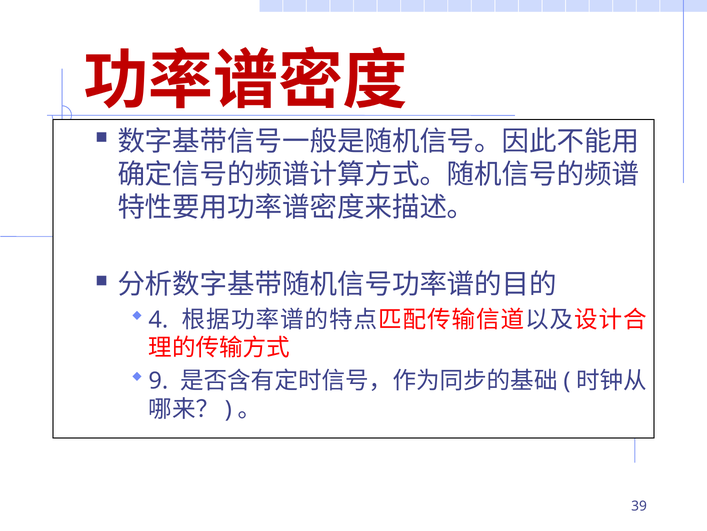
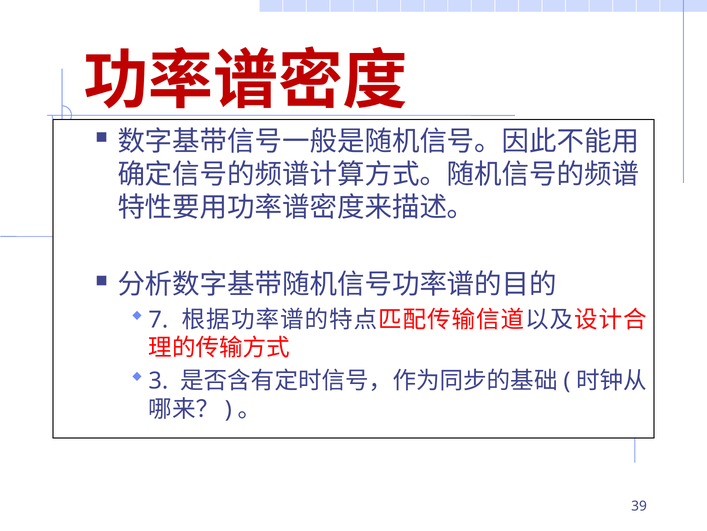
4: 4 -> 7 (158, 319)
9: 9 -> 3 (158, 381)
